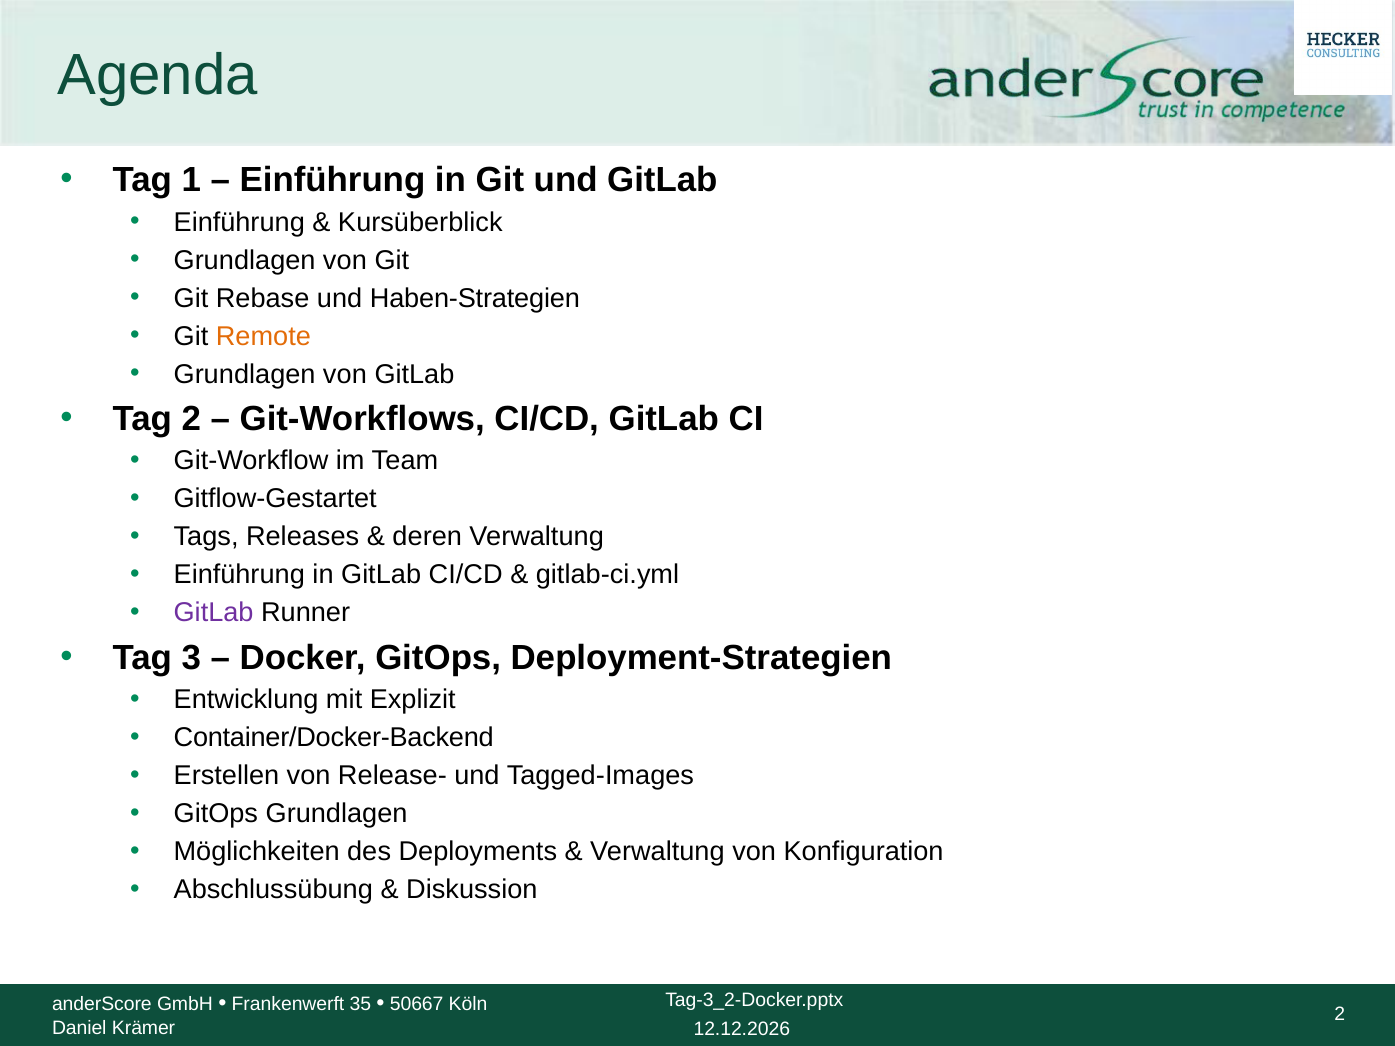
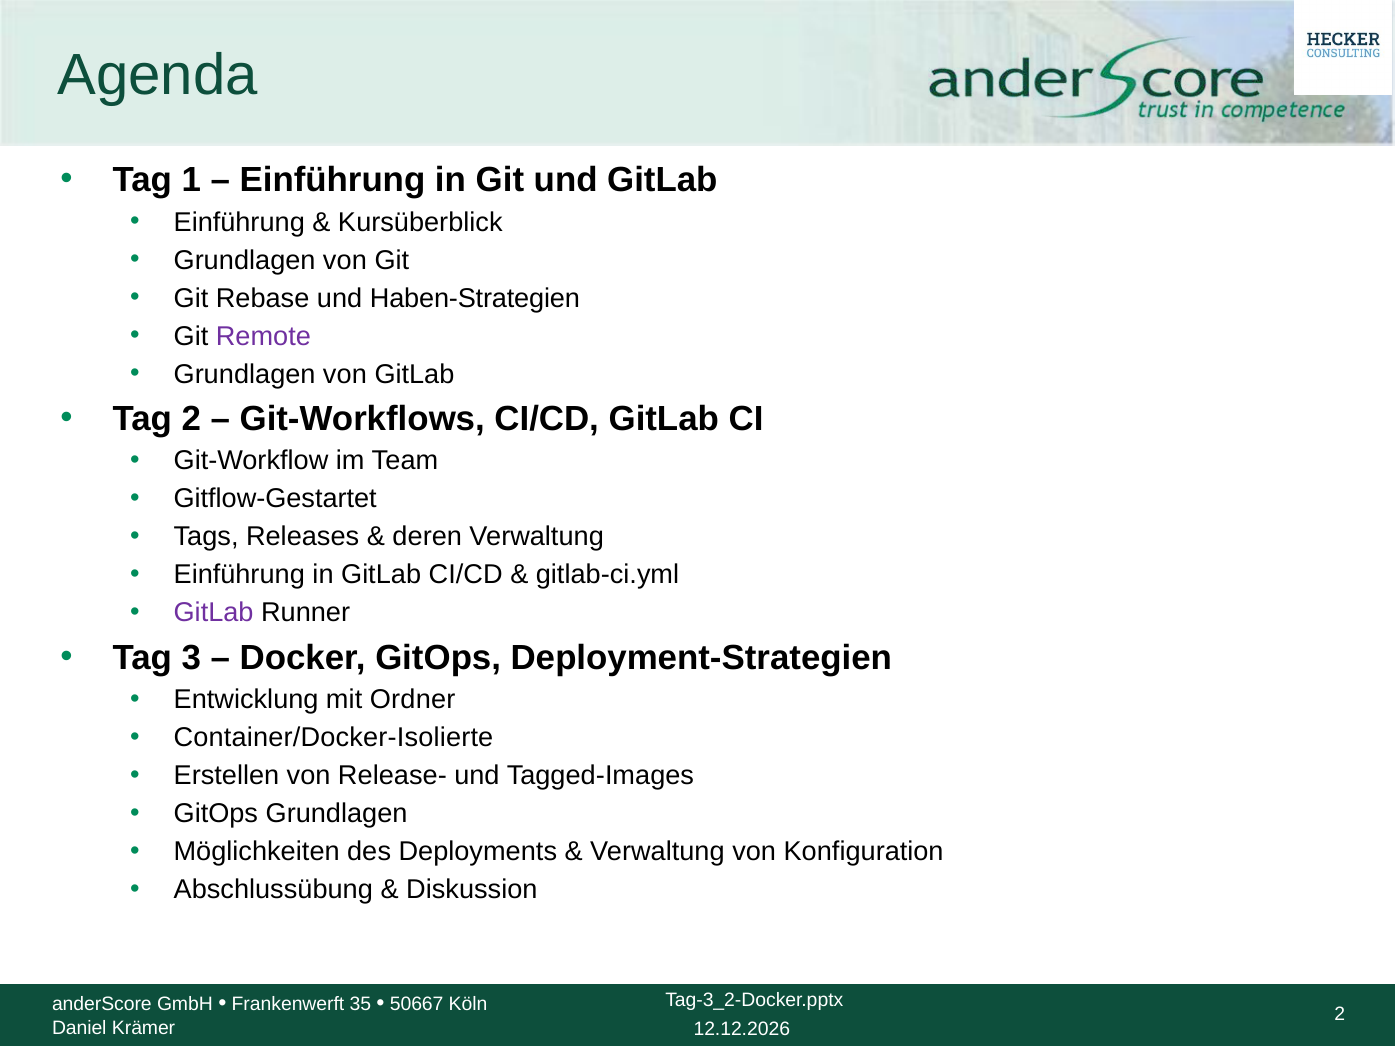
Remote colour: orange -> purple (263, 336)
Explizit: Explizit -> Ordner (413, 700)
Container/Docker-Backend: Container/Docker-Backend -> Container/Docker-Isolierte (333, 738)
